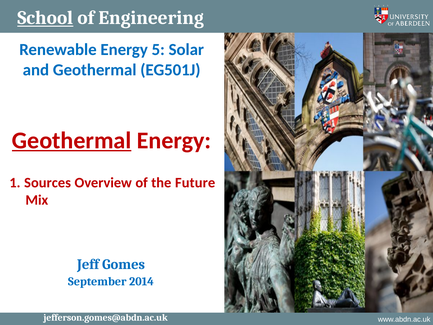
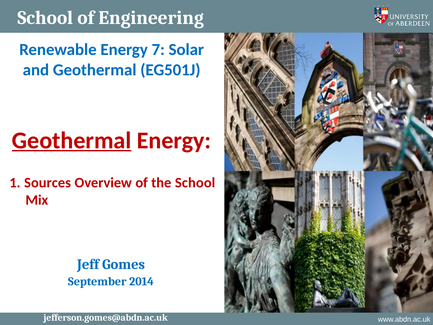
School underline: present -> none (45, 18)
5: 5 -> 7 (158, 50)
the Future: Future -> School (195, 183)
